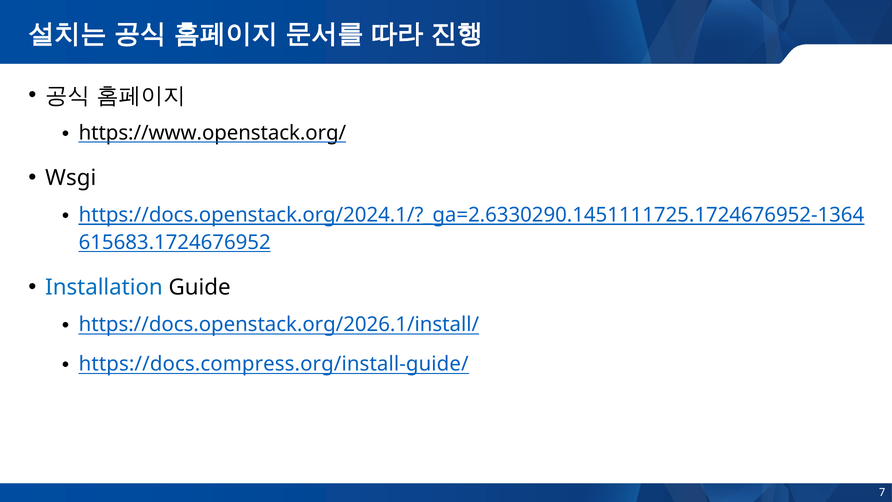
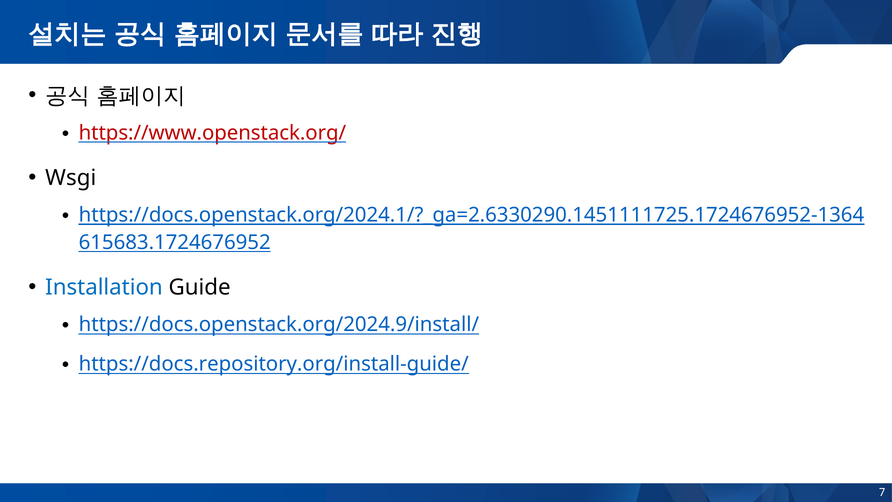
https://www.openstack.org/ colour: black -> red (212, 133)
https://docs.openstack.org/2026.1/install/: https://docs.openstack.org/2026.1/install/ -> https://docs.openstack.org/2024.9/install/ (279, 324)
https://docs.compress.org/install-guide/: https://docs.compress.org/install-guide/ -> https://docs.repository.org/install-guide/ (274, 364)
